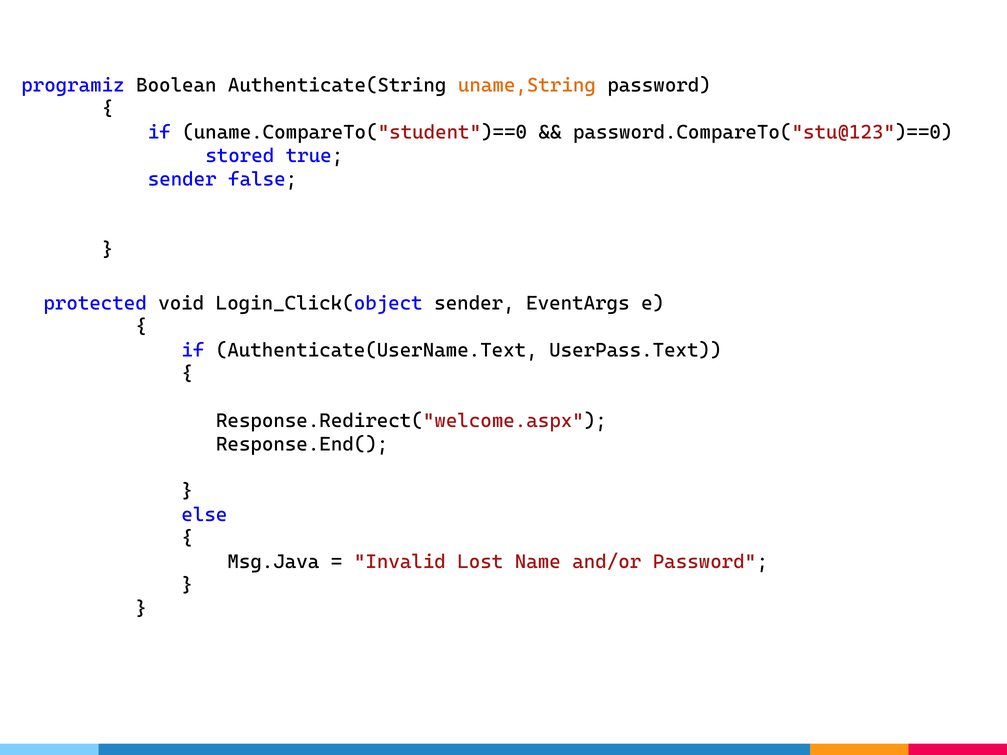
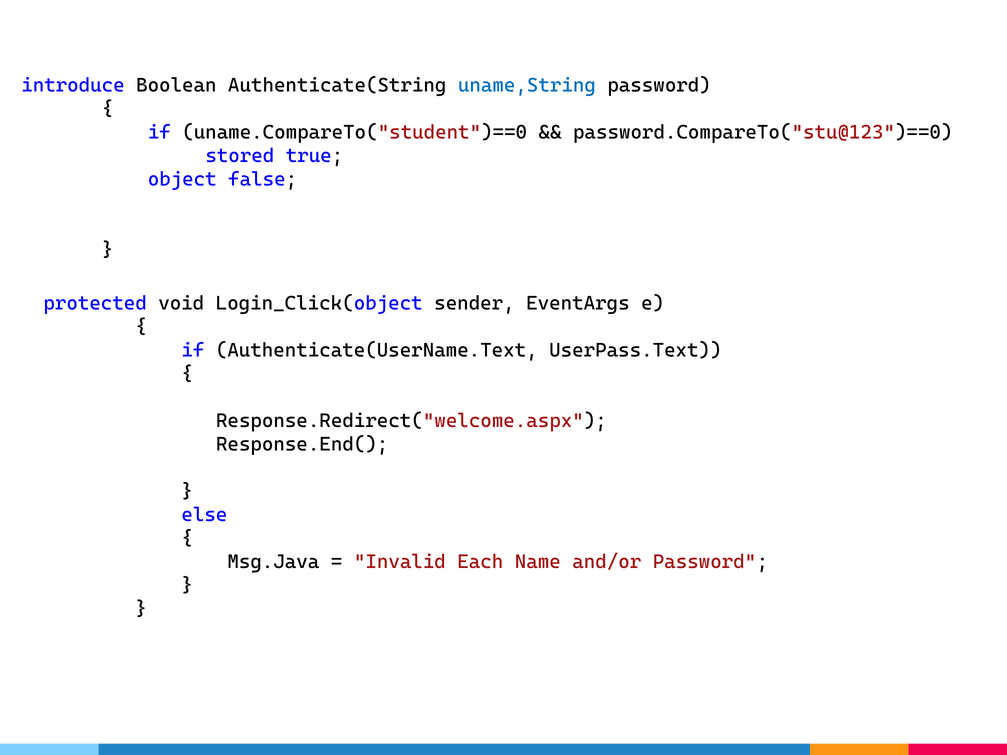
programiz: programiz -> introduce (73, 85)
uname,String colour: orange -> blue (527, 85)
sender: sender -> object (182, 179)
Lost: Lost -> Each (480, 562)
